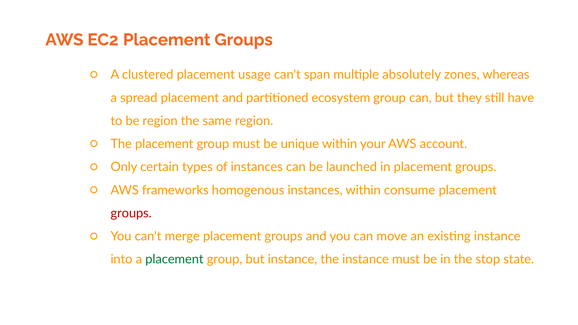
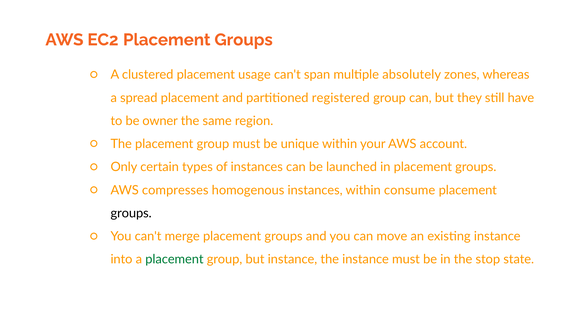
ecosystem: ecosystem -> registered (341, 98)
be region: region -> owner (160, 121)
frameworks: frameworks -> compresses (175, 190)
groups colour: red -> black (131, 213)
